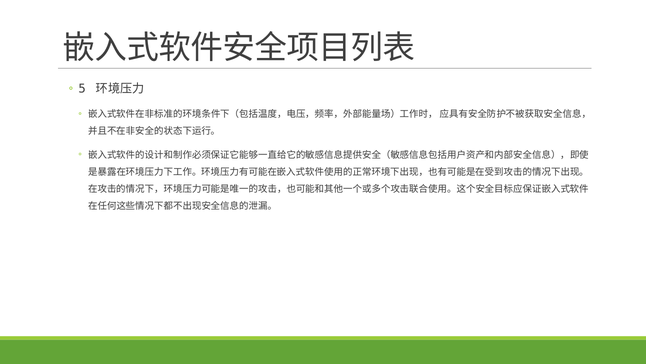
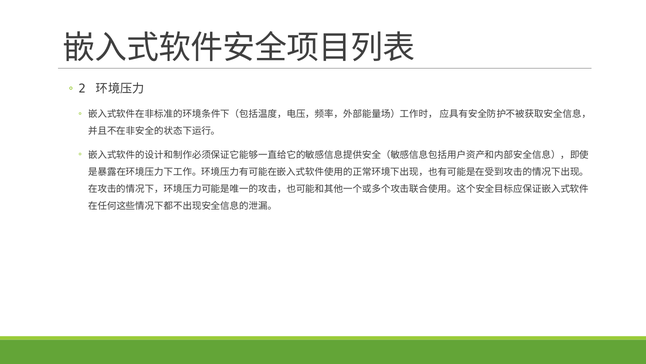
5: 5 -> 2 (82, 89)
